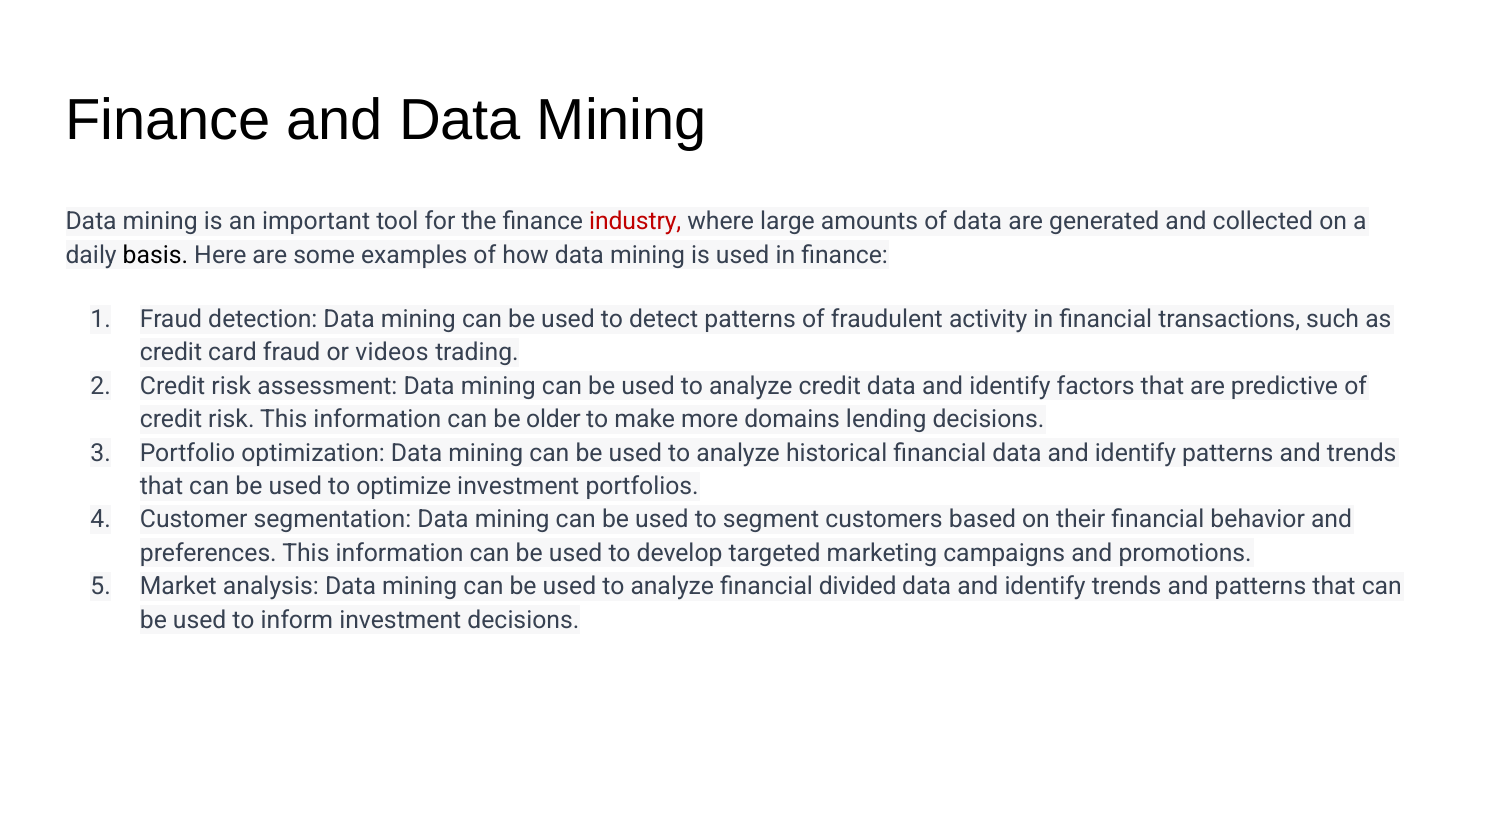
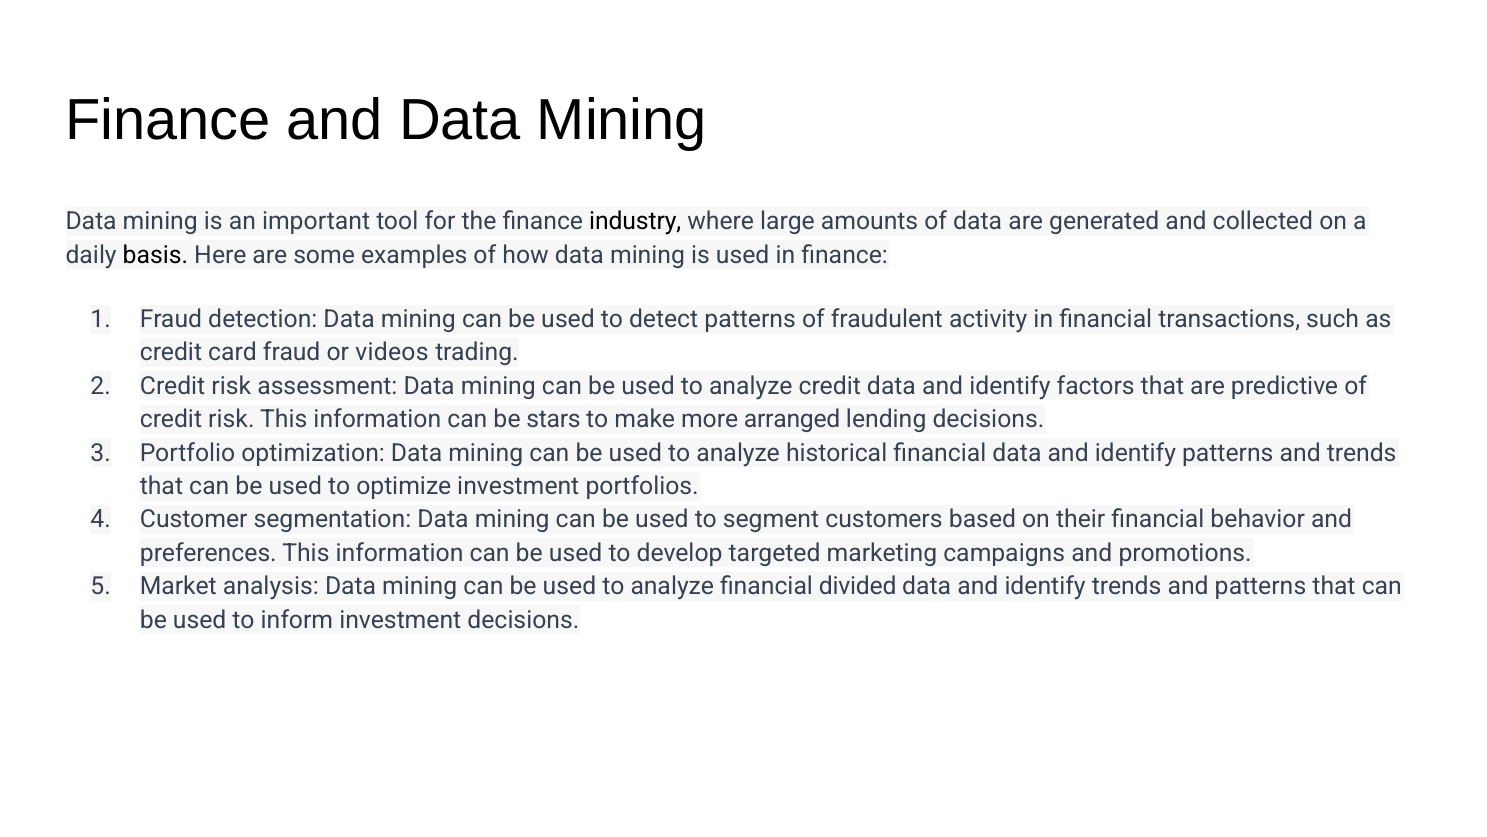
industry colour: red -> black (635, 221)
older: older -> stars (554, 419)
domains: domains -> arranged (792, 419)
